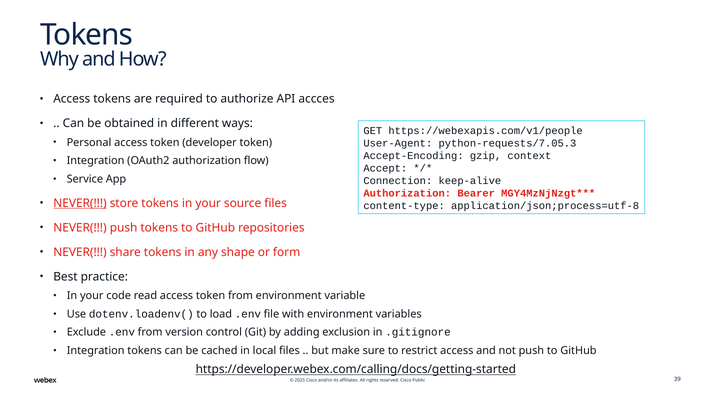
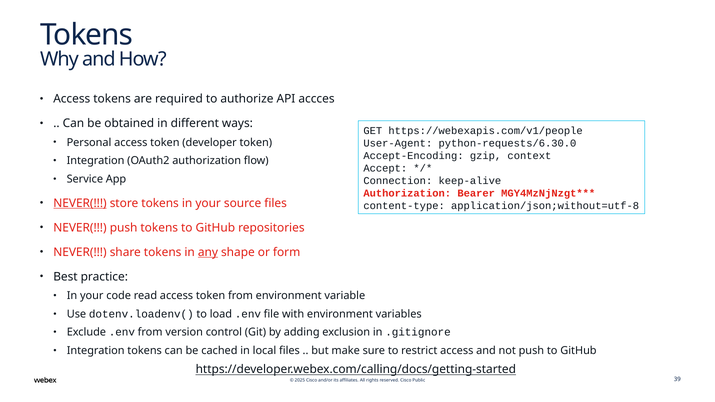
python-requests/7.05.3: python-requests/7.05.3 -> python-requests/6.30.0 (507, 143)
application/json;process=utf-8: application/json;process=utf-8 -> application/json;without=utf-8 (545, 206)
any underline: none -> present (208, 252)
